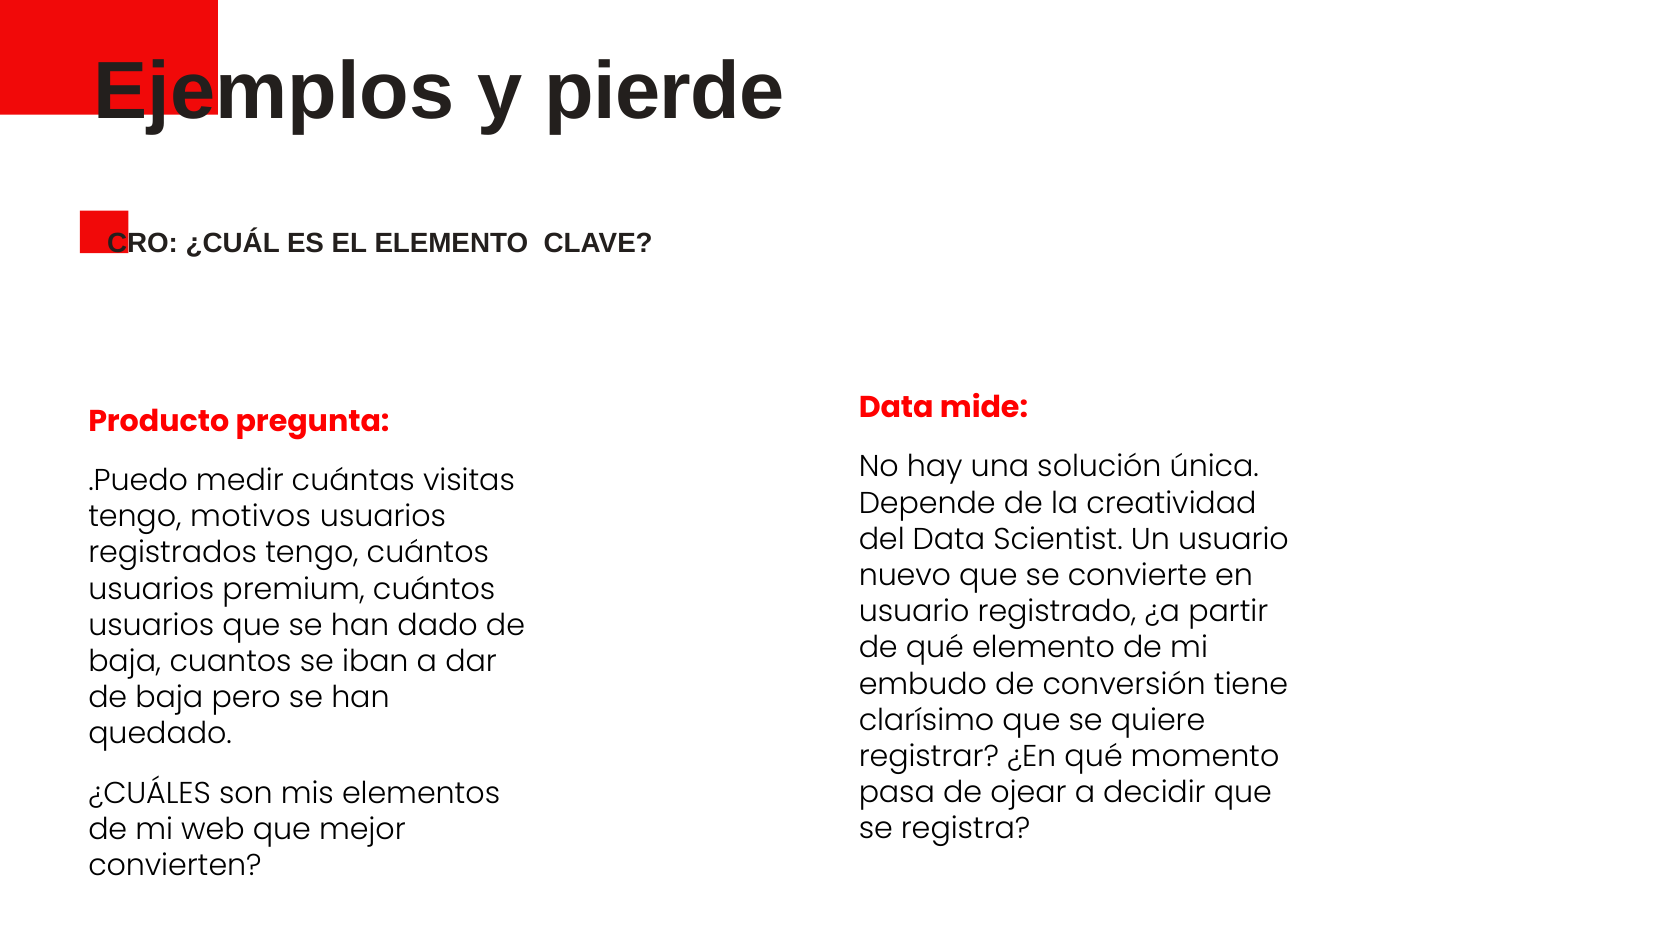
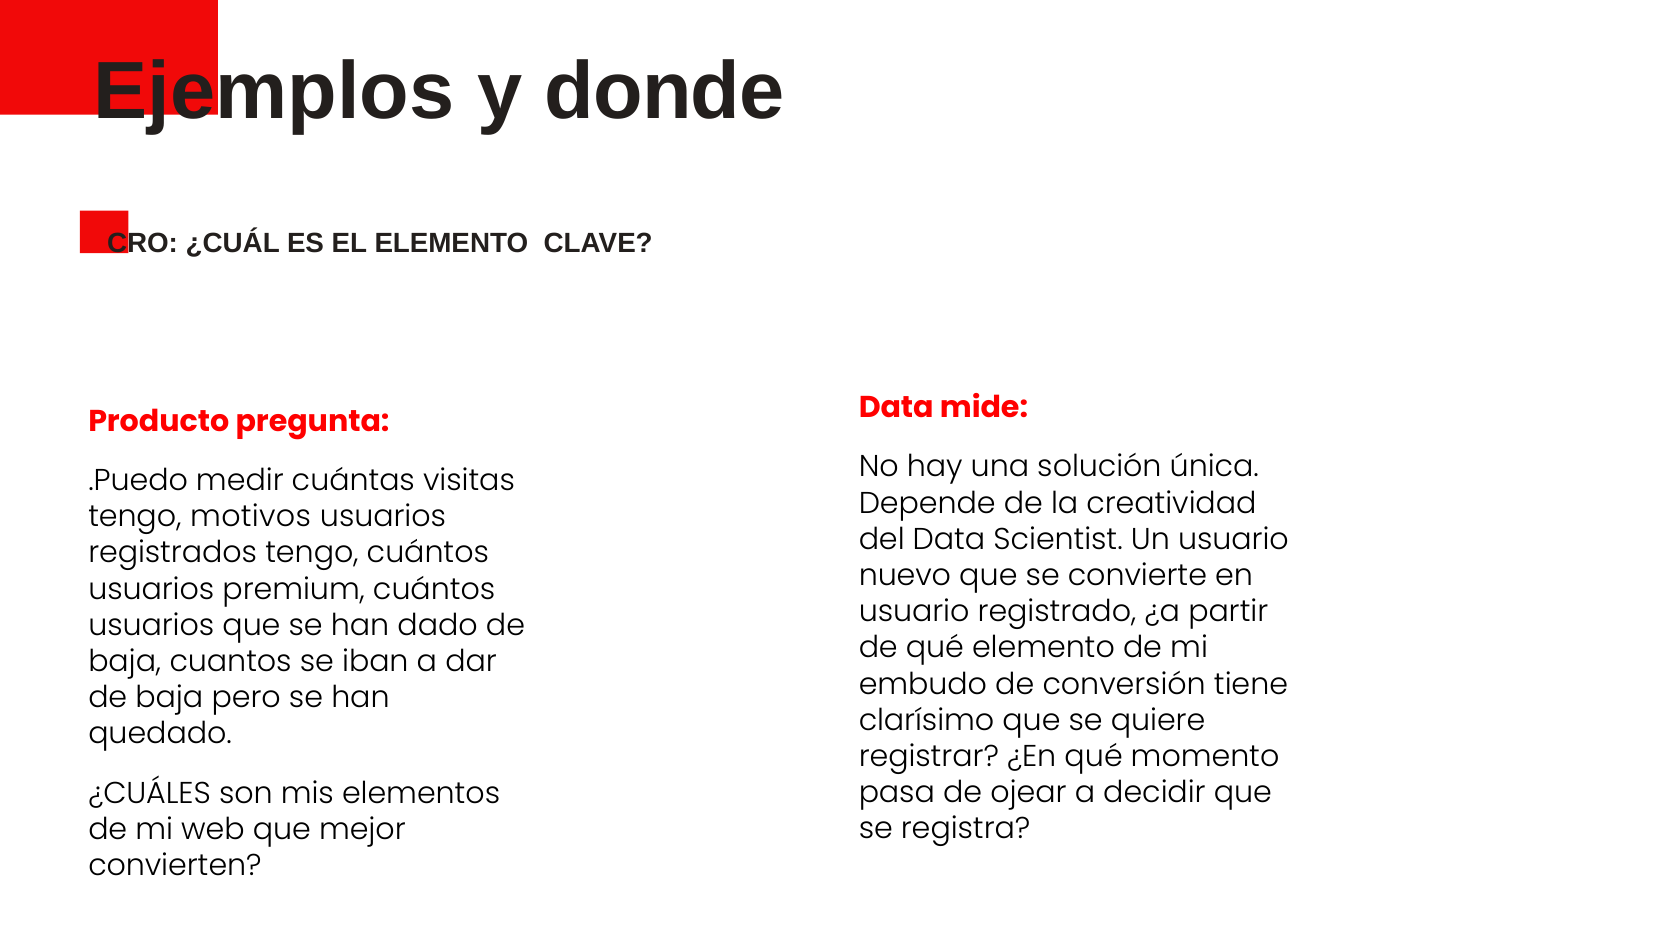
pierde: pierde -> donde (665, 92)
